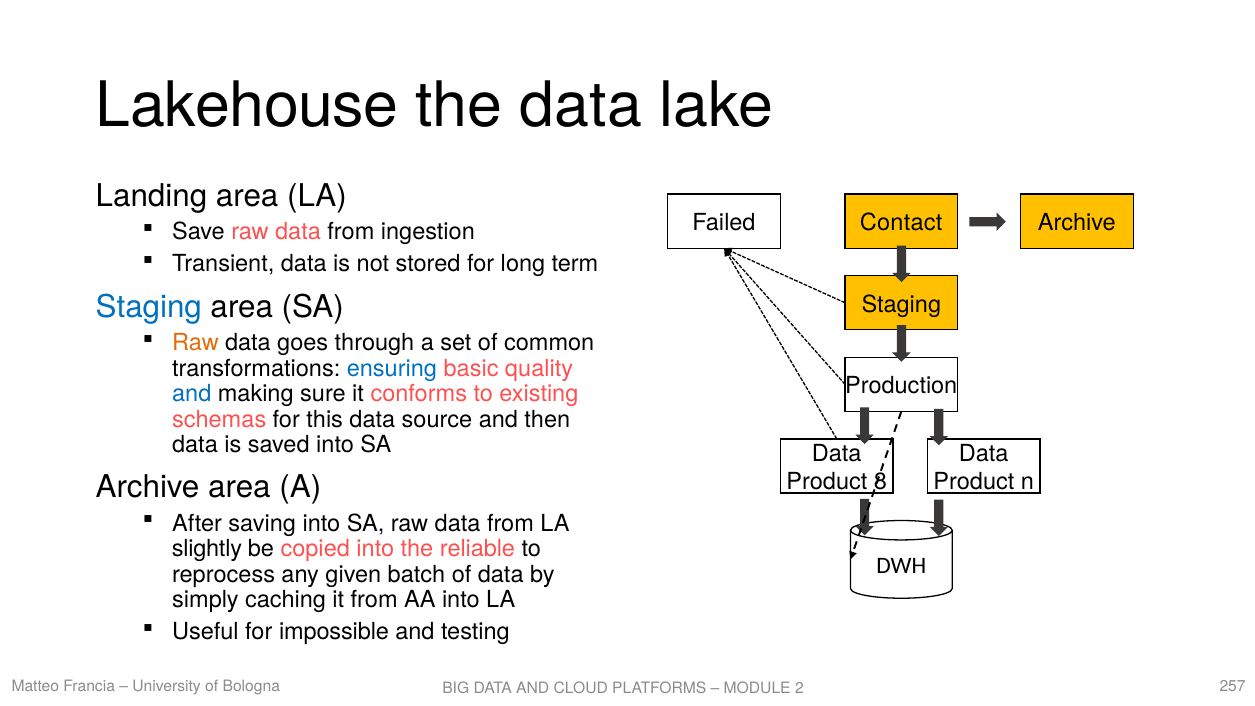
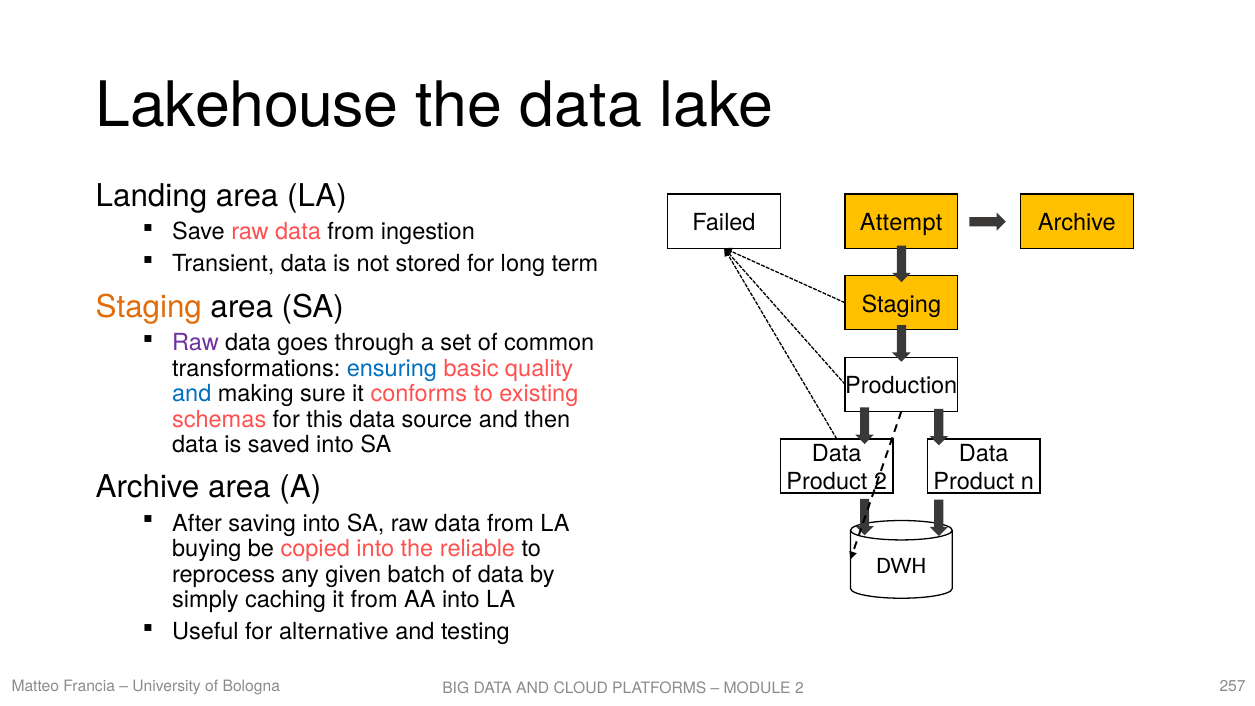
Contact: Contact -> Attempt (901, 223)
Staging colour: blue -> orange (149, 307)
Raw colour: orange -> purple (195, 343)
Product 8: 8 -> 2 (880, 482)
slightly: slightly -> buying (207, 549)
impossible: impossible -> alternative (334, 632)
